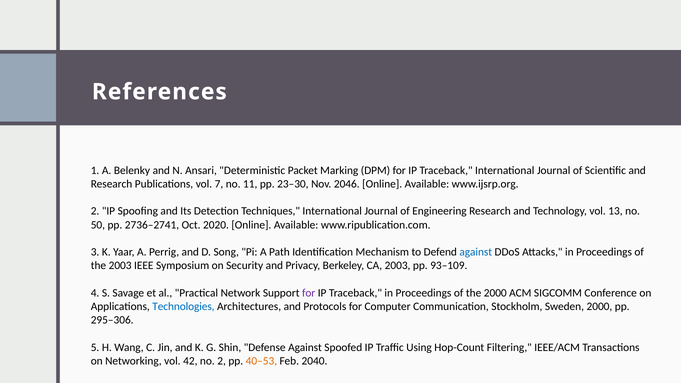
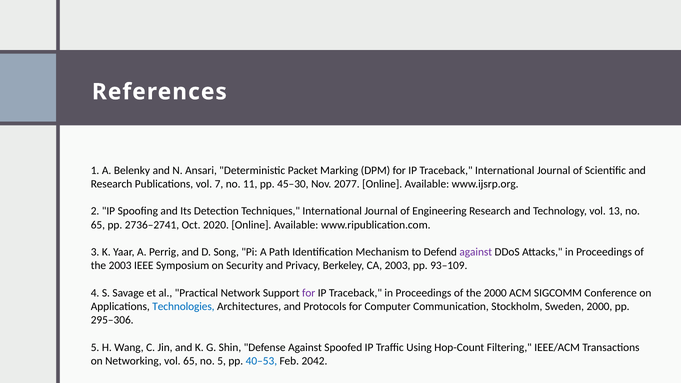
23–30: 23–30 -> 45–30 (293, 184)
2046: 2046 -> 2077 (347, 184)
50: 50 -> 65 (98, 225)
against colour: blue -> purple (476, 252)
vol 42: 42 -> 65 (190, 361)
no 2: 2 -> 5 (222, 361)
40–53 colour: orange -> blue (261, 361)
2040: 2040 -> 2042 (315, 361)
